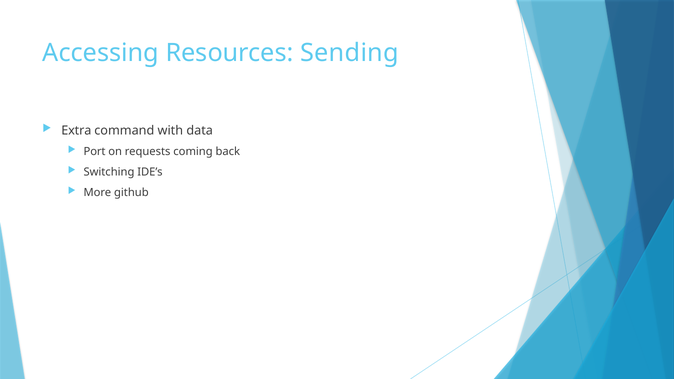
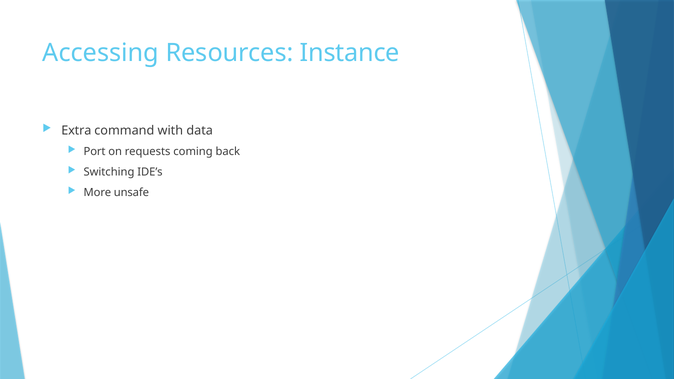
Sending: Sending -> Instance (350, 53)
github: github -> unsafe (131, 193)
